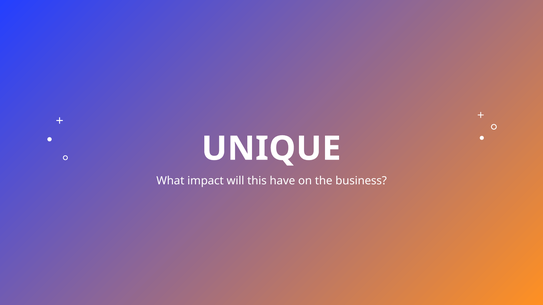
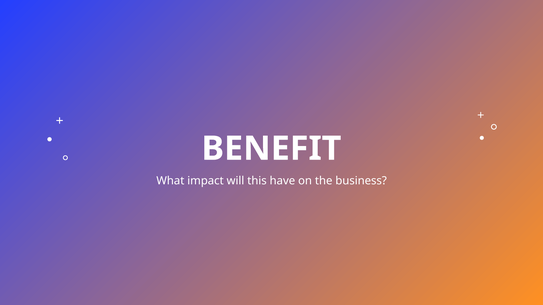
UNIQUE: UNIQUE -> BENEFIT (271, 149)
